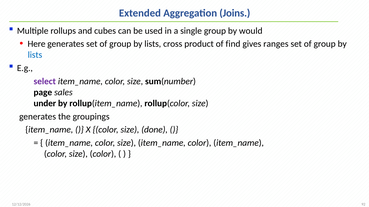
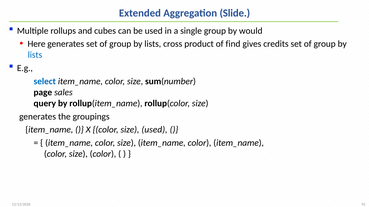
Joins: Joins -> Slide (235, 13)
ranges: ranges -> credits (276, 44)
select colour: purple -> blue (45, 81)
under: under -> query (45, 104)
size done: done -> used (154, 130)
